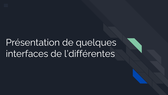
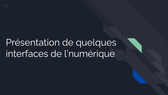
l’différentes: l’différentes -> l’numérique (90, 54)
